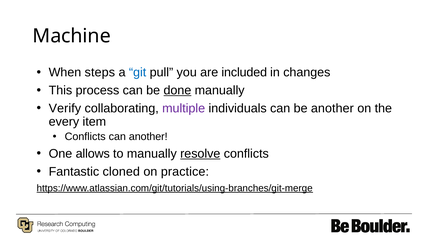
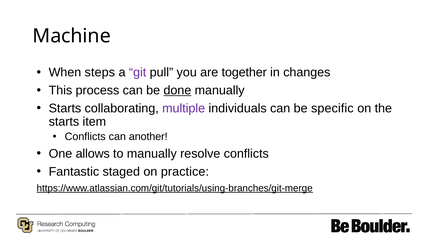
git colour: blue -> purple (138, 72)
included: included -> together (244, 72)
Verify: Verify -> Starts (65, 108)
be another: another -> specific (332, 108)
every: every -> starts (64, 122)
resolve underline: present -> none (200, 153)
cloned: cloned -> staged (121, 171)
